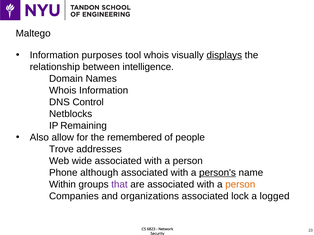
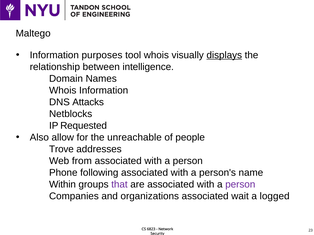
Control: Control -> Attacks (88, 102)
Remaining: Remaining -> Requested (84, 126)
remembered: remembered -> unreachable (134, 138)
wide: wide -> from (82, 161)
although: although -> following (99, 173)
person's underline: present -> none (218, 173)
person colour: orange -> purple (240, 185)
lock: lock -> wait (240, 197)
